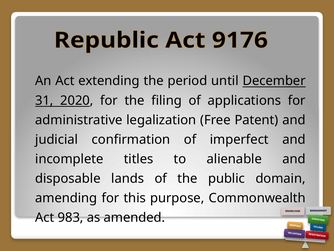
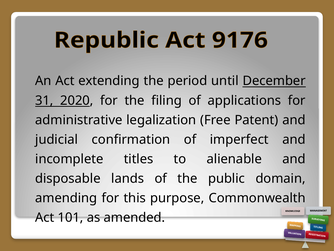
983: 983 -> 101 (71, 217)
